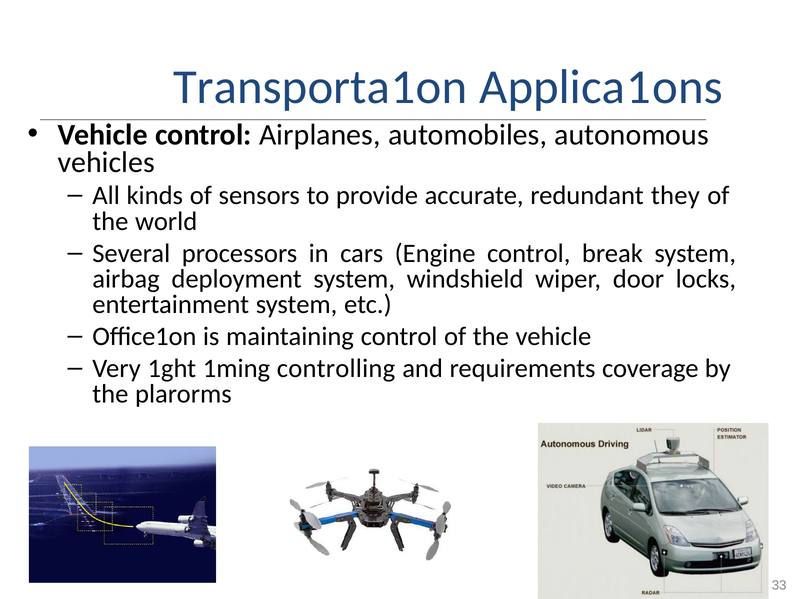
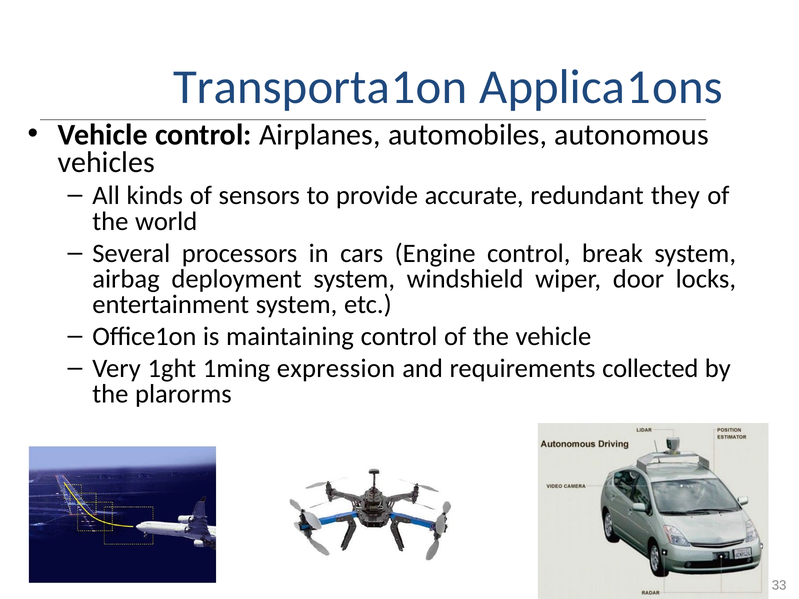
controlling: controlling -> expression (336, 368)
coverage: coverage -> collected (650, 368)
